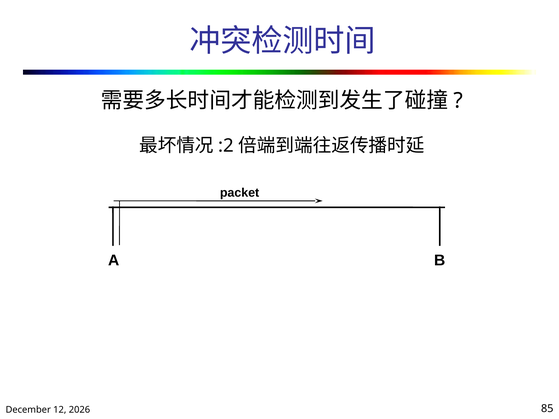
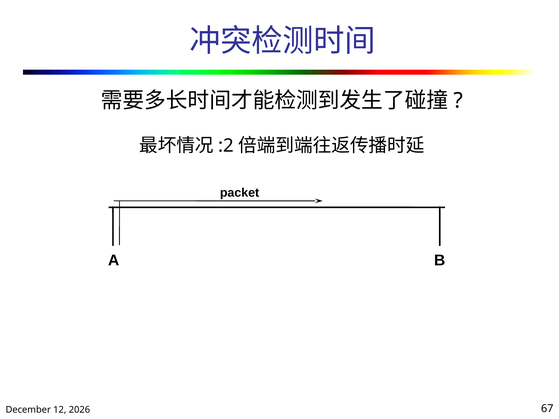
85: 85 -> 67 (547, 409)
